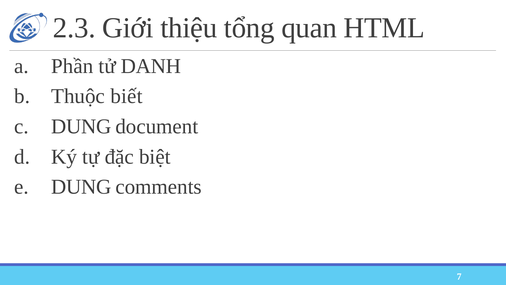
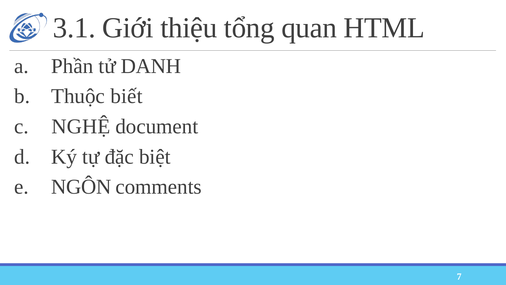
2.3: 2.3 -> 3.1 (74, 28)
c DUNG: DUNG -> NGHỆ (81, 126)
e DUNG: DUNG -> NGÔN (81, 187)
